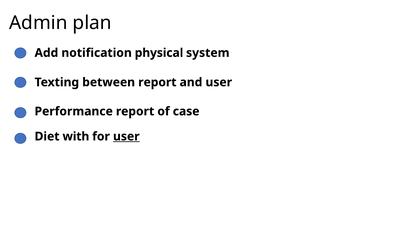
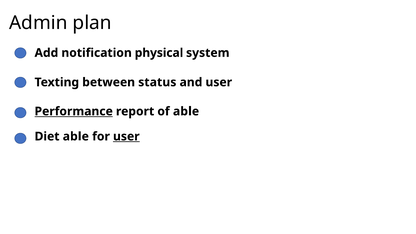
between report: report -> status (157, 82)
Performance underline: none -> present (74, 111)
of case: case -> able (186, 111)
Diet with: with -> able (76, 136)
